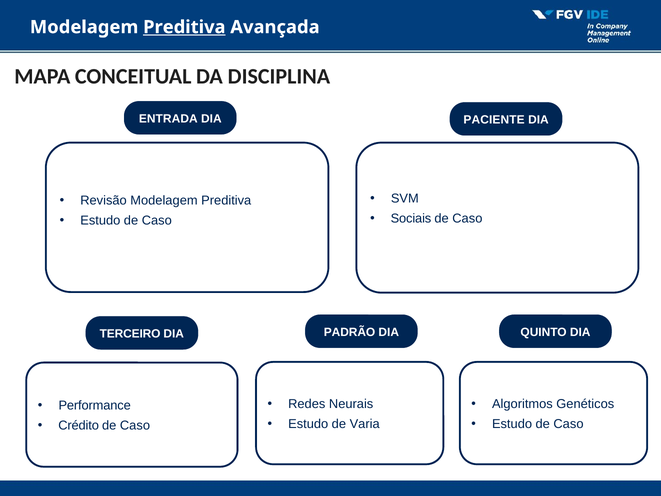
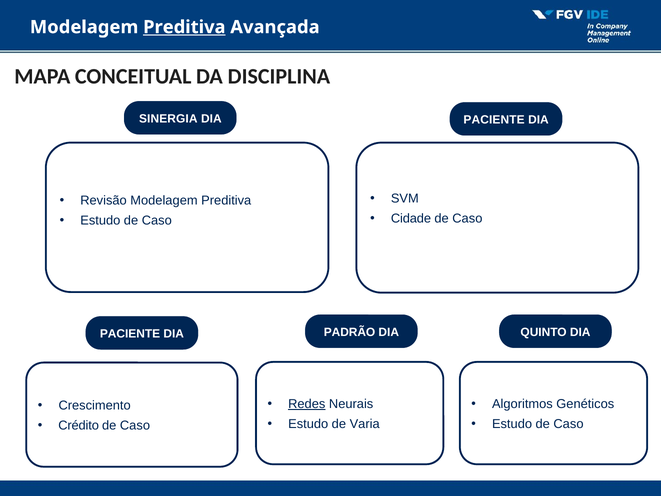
ENTRADA: ENTRADA -> SINERGIA (168, 119)
Sociais: Sociais -> Cidade (411, 218)
TERCEIRO: TERCEIRO -> PACIENTE (130, 334)
Redes underline: none -> present (307, 404)
Performance: Performance -> Crescimento (95, 405)
